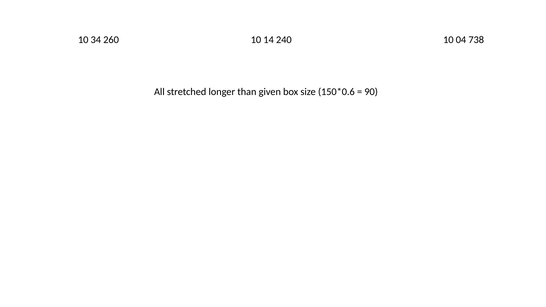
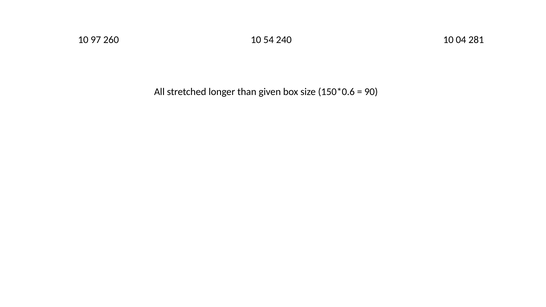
34: 34 -> 97 (96, 40)
14: 14 -> 54 (269, 40)
738: 738 -> 281 (476, 40)
